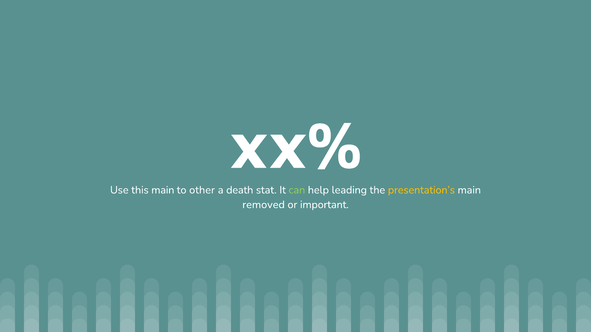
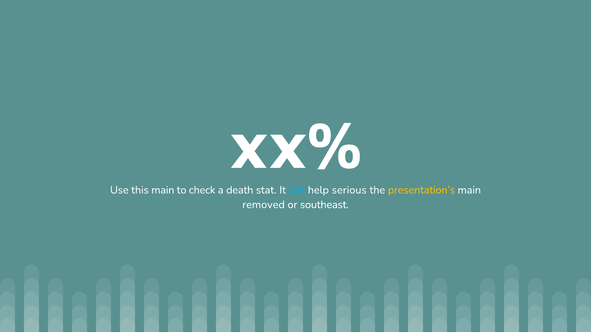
other: other -> check (202, 190)
can colour: light green -> light blue (297, 190)
leading: leading -> serious (349, 190)
important: important -> southeast (324, 205)
